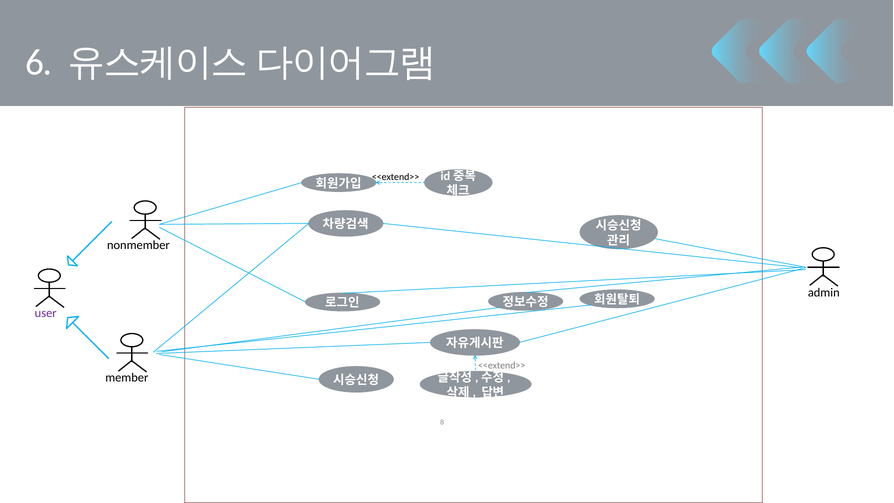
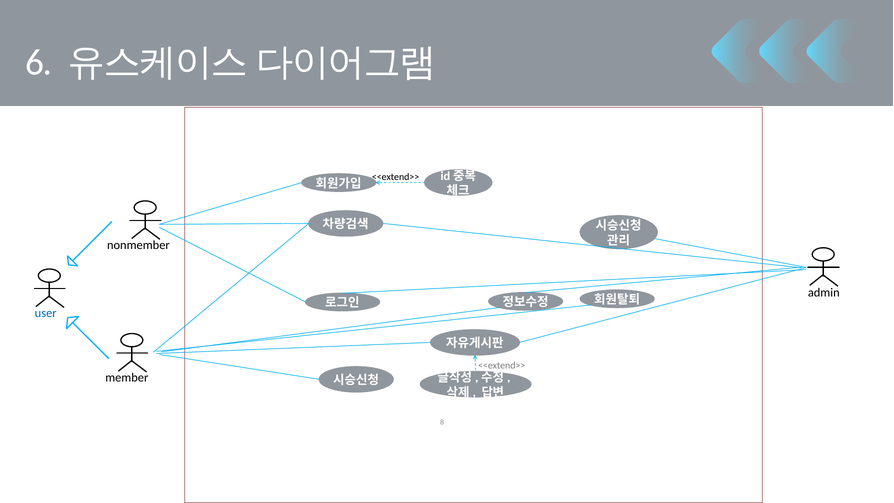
user colour: purple -> blue (46, 313)
